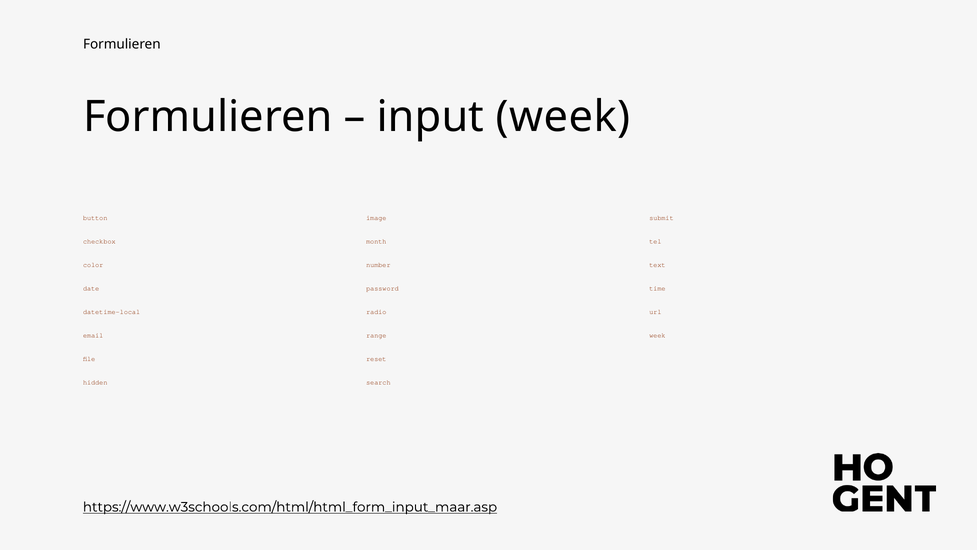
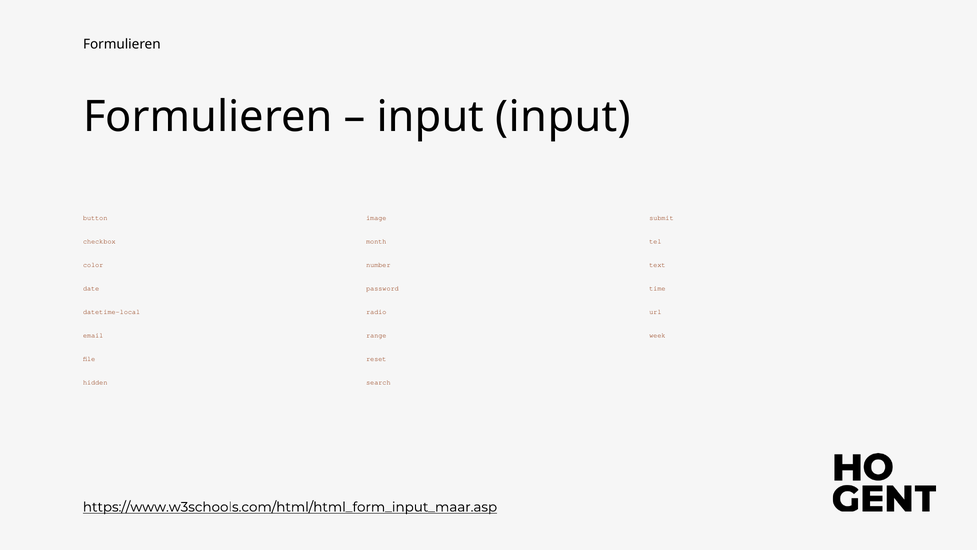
input week: week -> input (563, 117)
